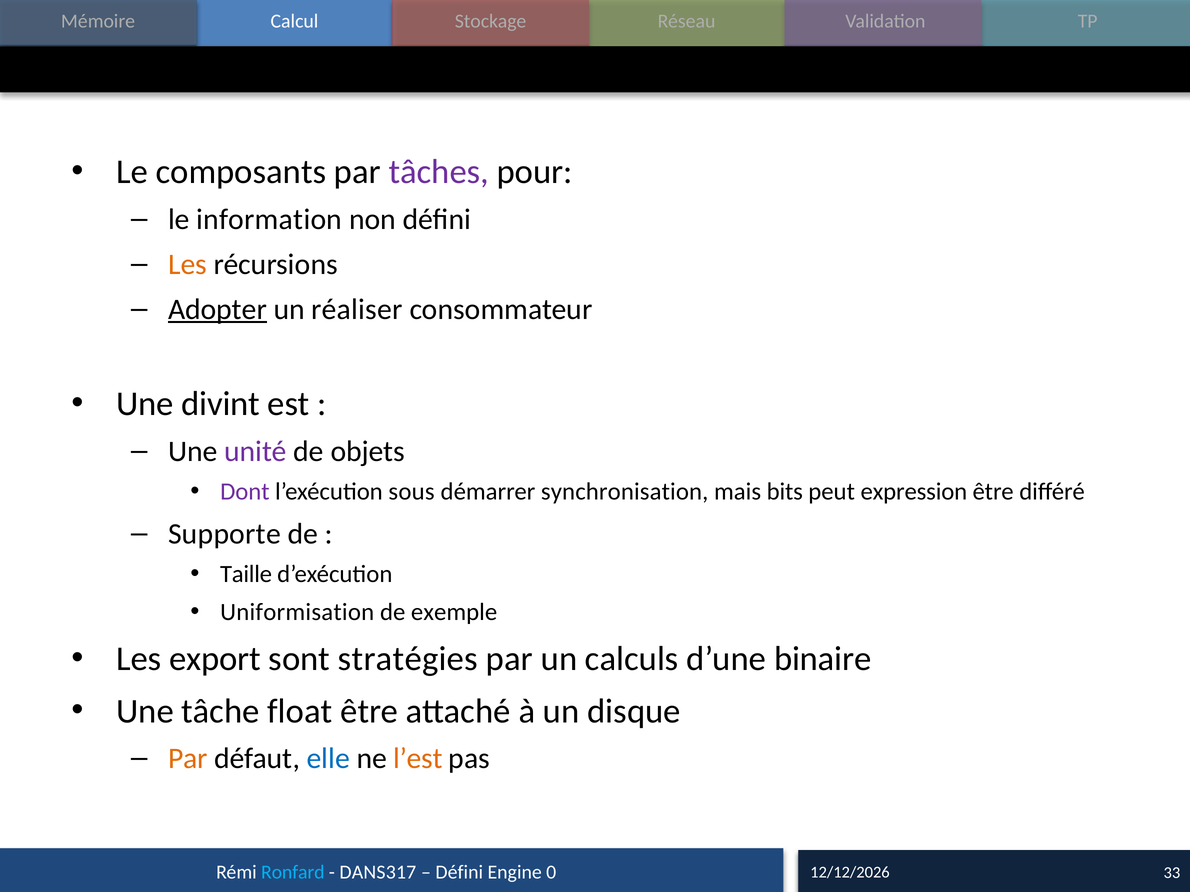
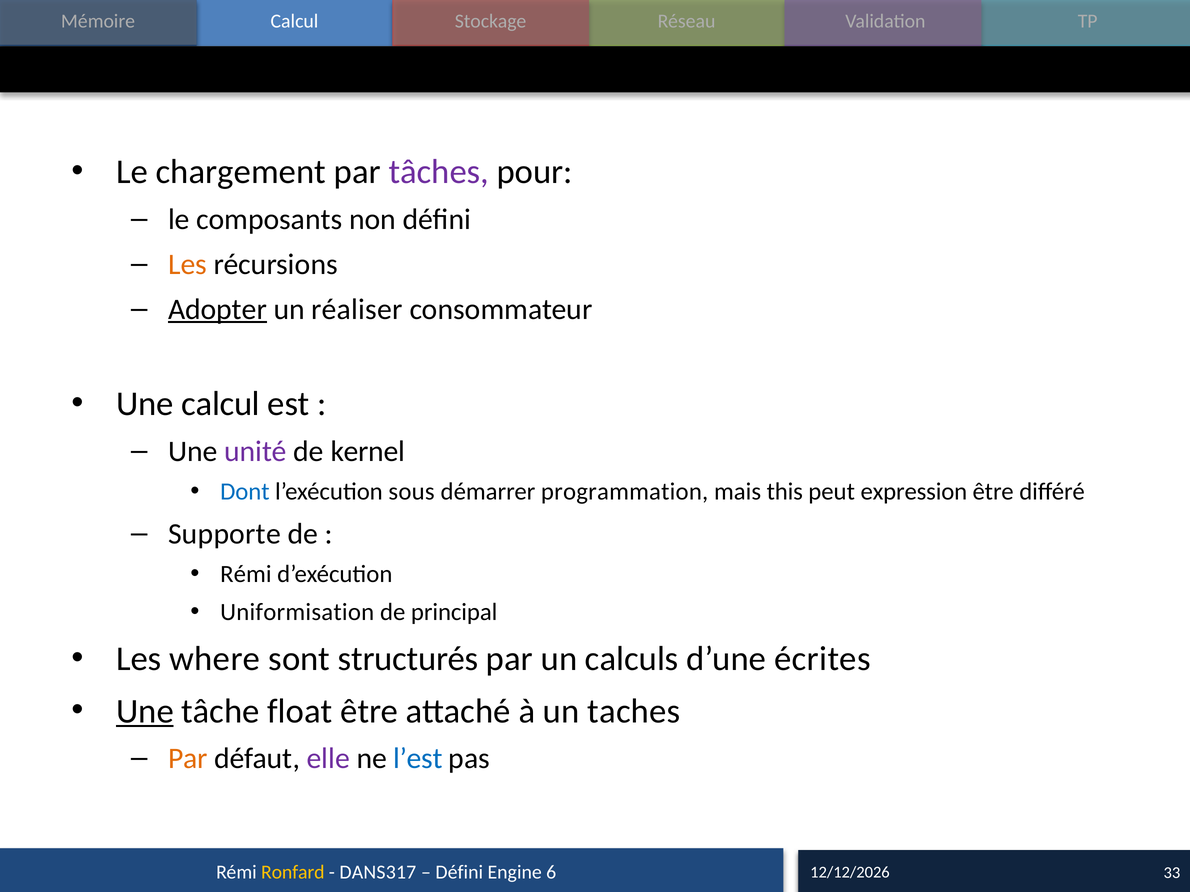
composants: composants -> chargement (241, 172)
information: information -> composants (269, 220)
Une divint: divint -> calcul (221, 404)
objets: objets -> kernel (368, 452)
Dont colour: purple -> blue (245, 492)
synchronisation: synchronisation -> programmation (625, 492)
bits: bits -> this (785, 492)
Taille: Taille -> Rémi (246, 575)
exemple: exemple -> principal (454, 612)
export: export -> where (215, 659)
stratégies: stratégies -> structurés (408, 659)
binaire: binaire -> écrites (822, 659)
Une underline: none -> present (145, 711)
disque: disque -> taches (634, 711)
elle colour: blue -> purple (328, 759)
l’est colour: orange -> blue (418, 759)
Ronfard colour: light blue -> yellow (293, 873)
0: 0 -> 6 (551, 873)
